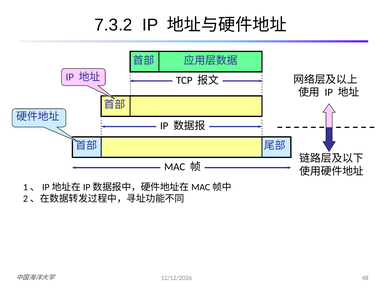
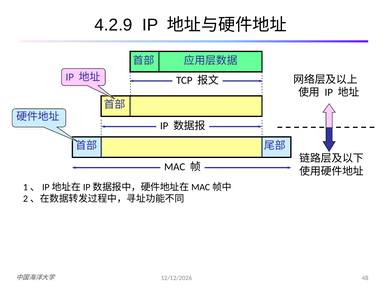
7.3.2: 7.3.2 -> 4.2.9 (113, 25)
